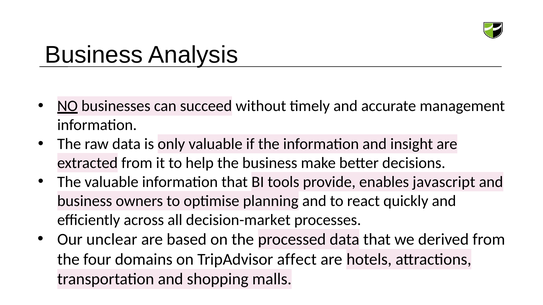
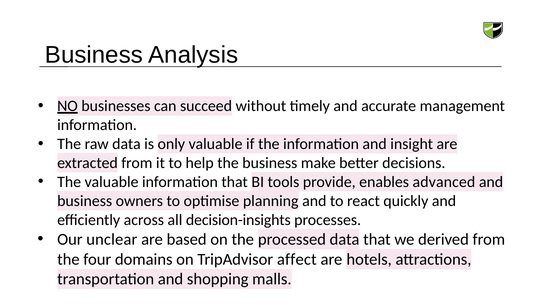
javascript: javascript -> advanced (444, 182)
decision-market: decision-market -> decision-insights (238, 220)
